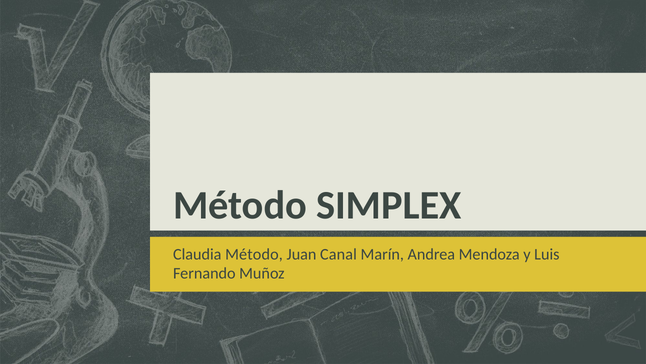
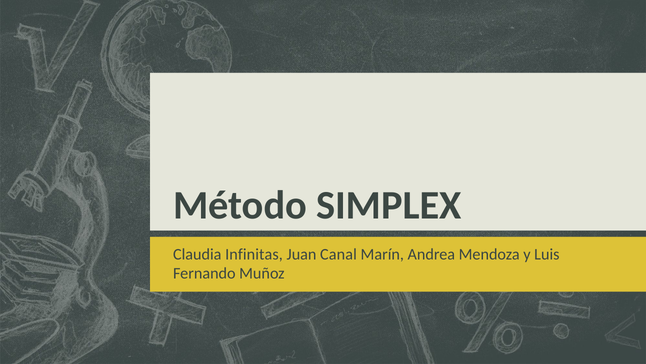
Claudia Método: Método -> Infinitas (254, 254)
